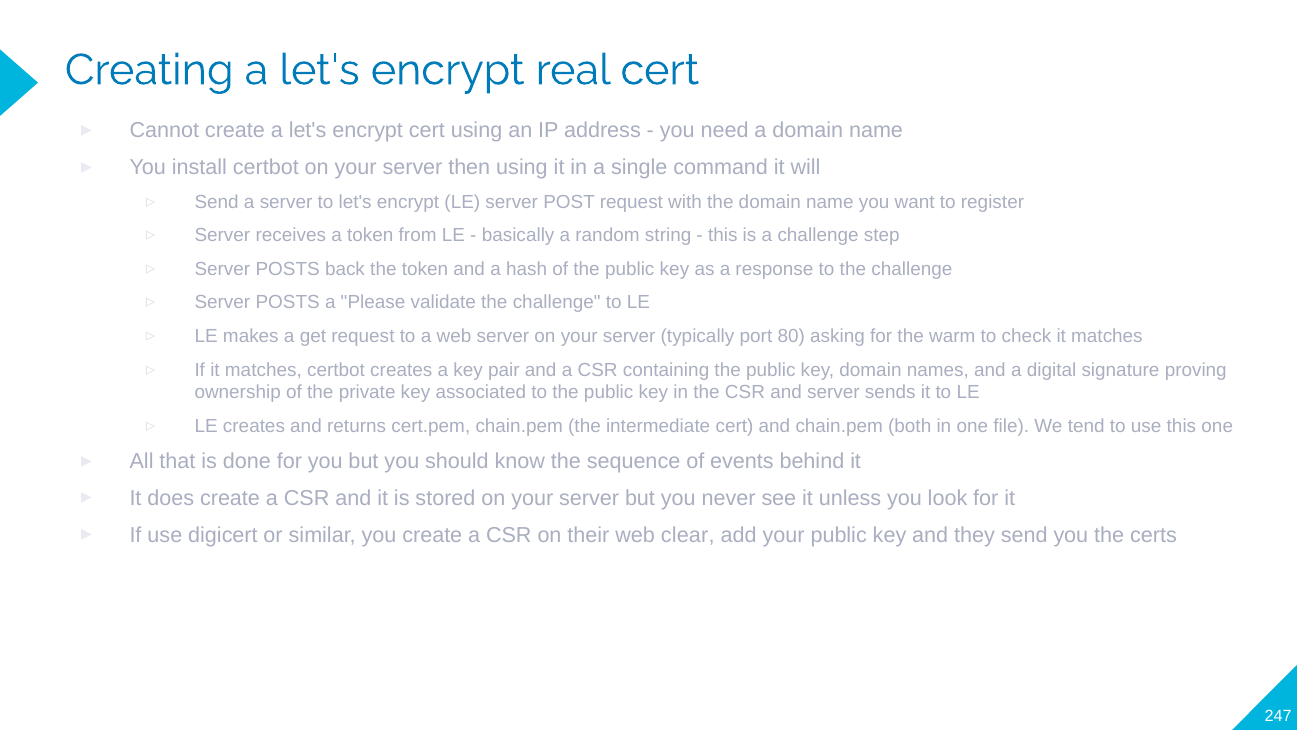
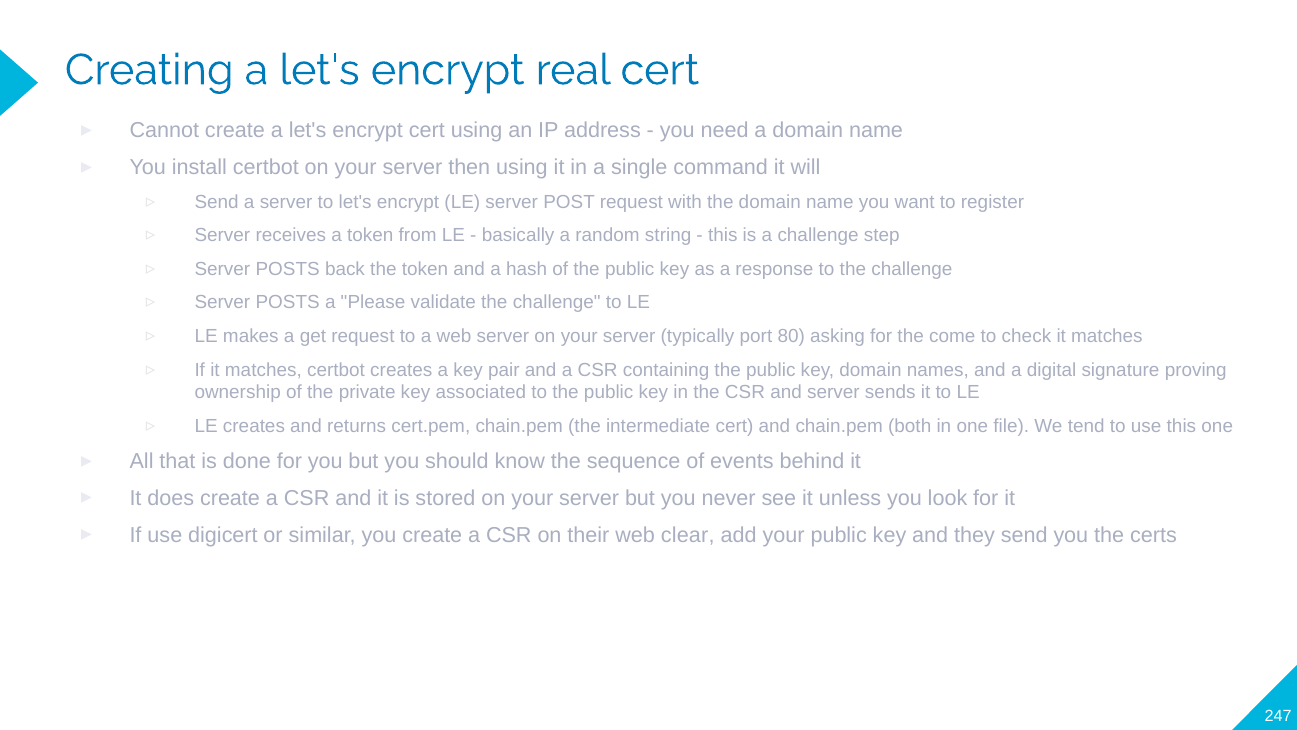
warm: warm -> come (952, 336)
